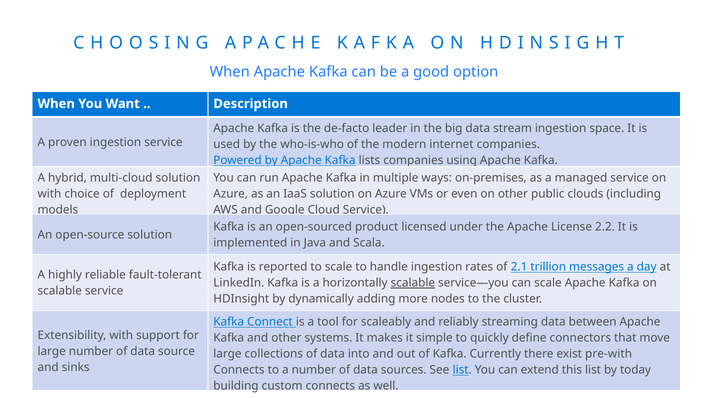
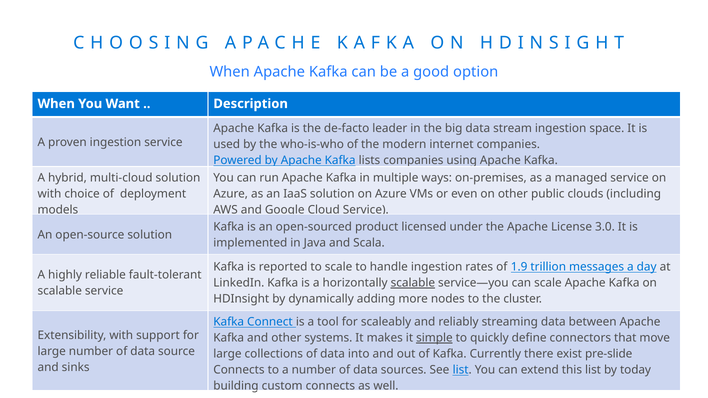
2.2: 2.2 -> 3.0 (605, 227)
2.1: 2.1 -> 1.9 (519, 267)
simple underline: none -> present (434, 338)
pre-with: pre-with -> pre-slide (609, 354)
